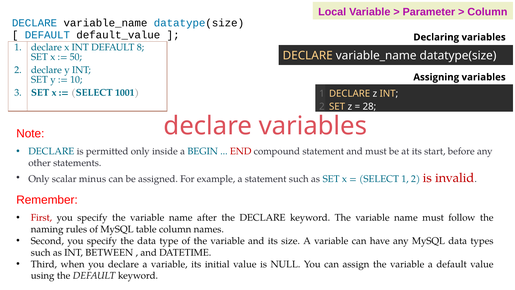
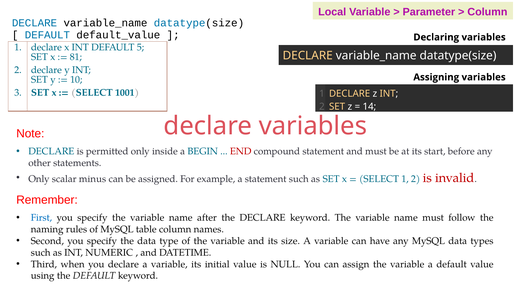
8: 8 -> 5 (140, 47)
50: 50 -> 81 (76, 57)
28: 28 -> 14 (369, 107)
First colour: red -> blue (41, 218)
BETWEEN: BETWEEN -> NUMERIC (109, 252)
